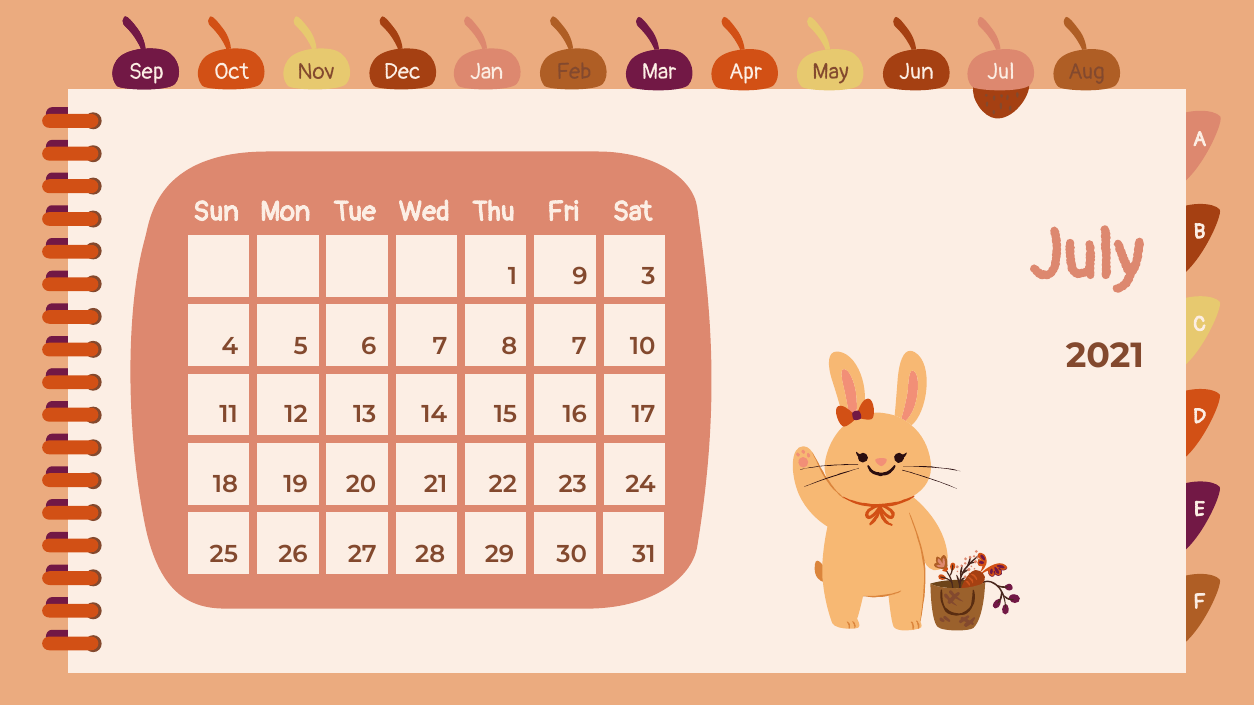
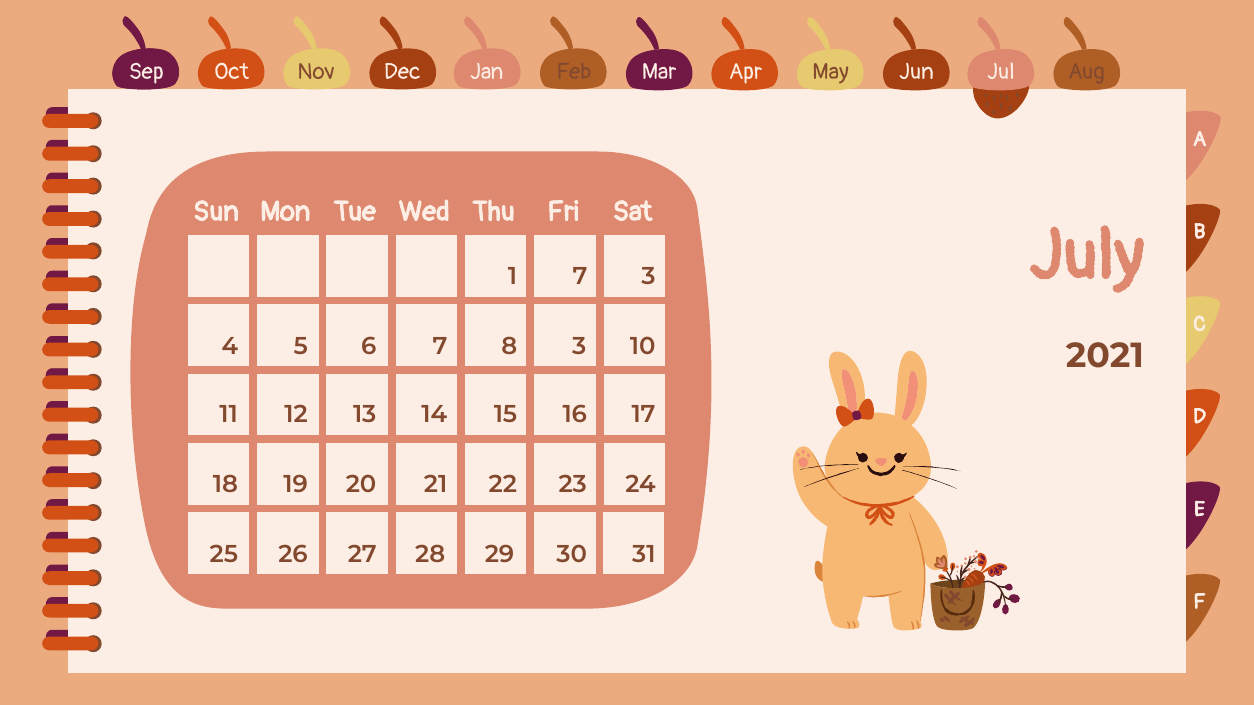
1 9: 9 -> 7 (580, 277)
8 7: 7 -> 3 (579, 346)
